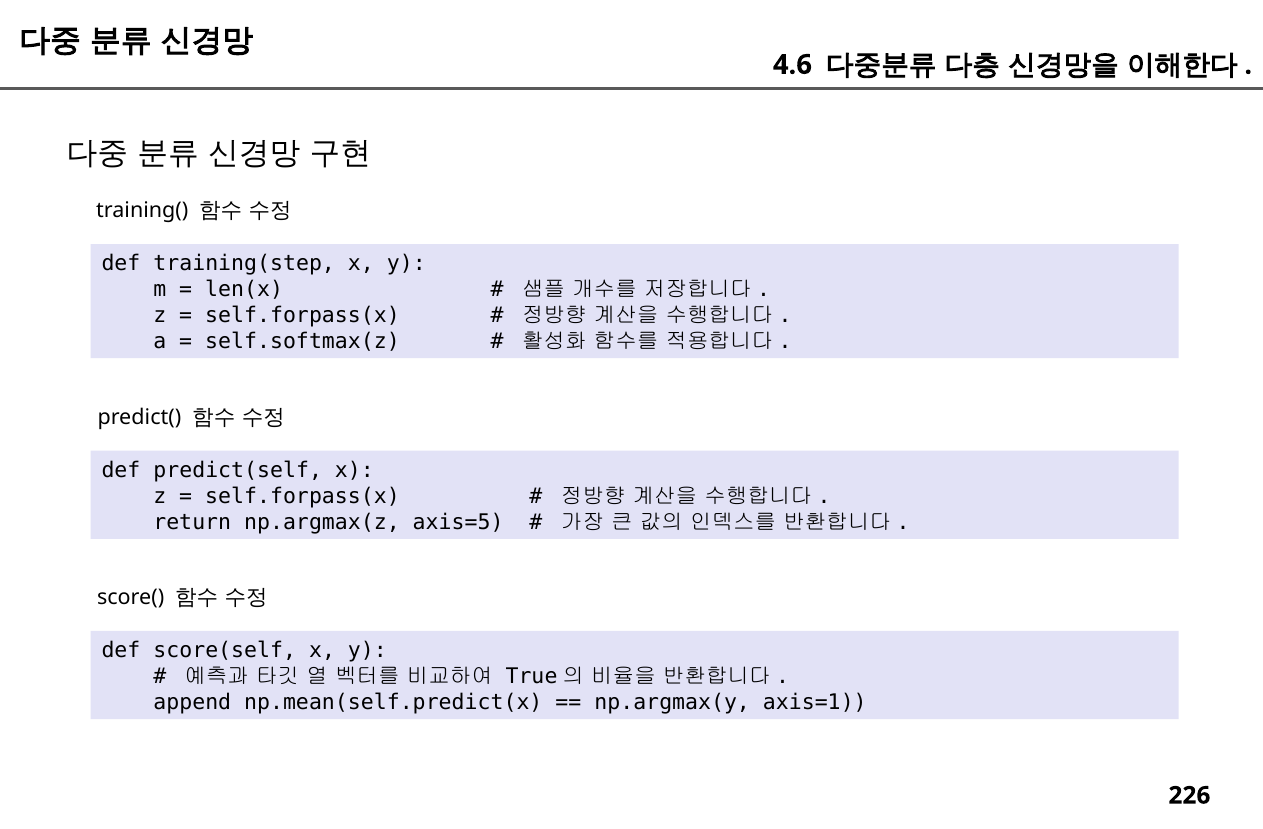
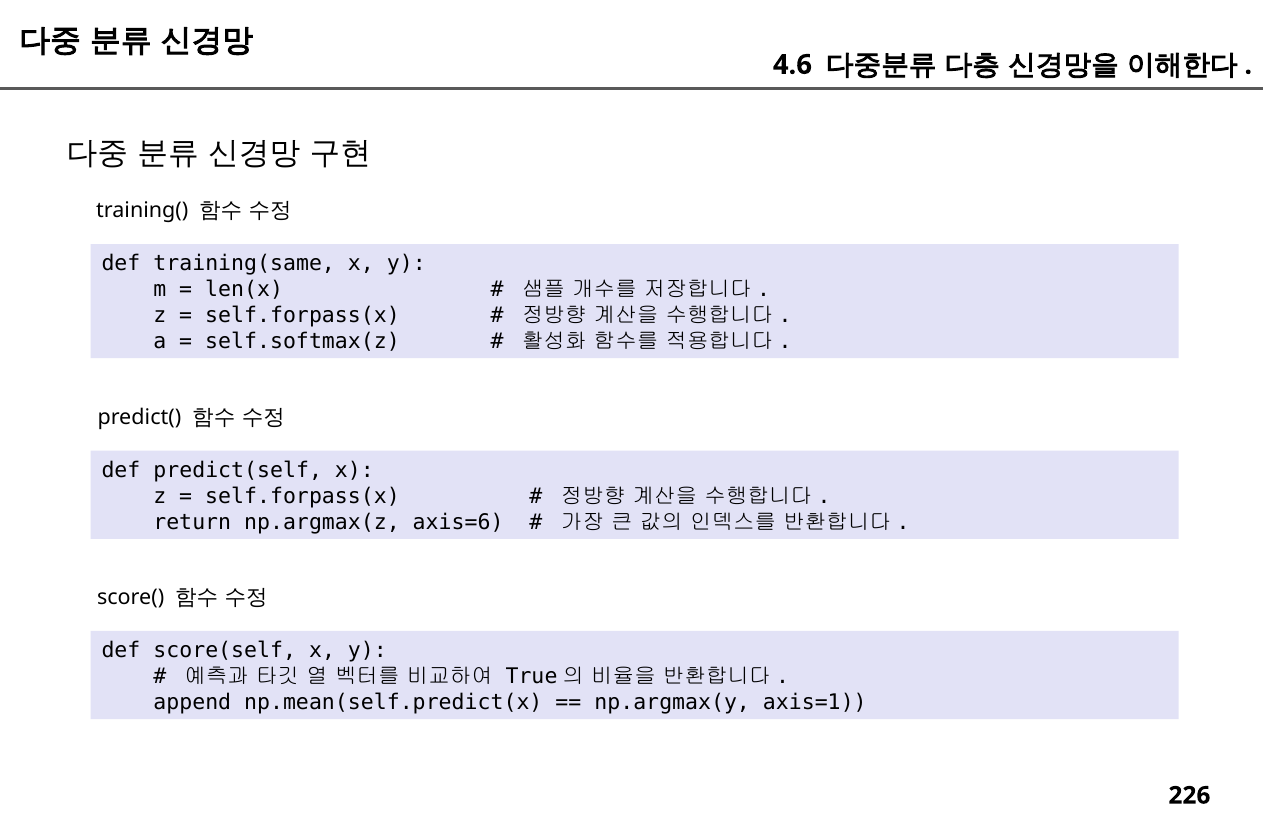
training(step: training(step -> training(same (244, 264)
axis=5: axis=5 -> axis=6 (458, 522)
